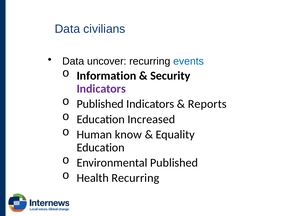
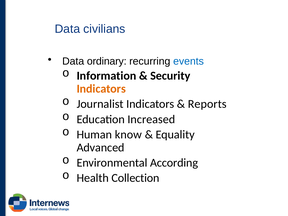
uncover: uncover -> ordinary (107, 61)
Indicators colour: purple -> orange (101, 89)
Published: Published -> Journalist (100, 104)
Education: Education -> Advanced (101, 148)
Environmental Published: Published -> According (174, 163)
Health Recurring: Recurring -> Collection (135, 178)
